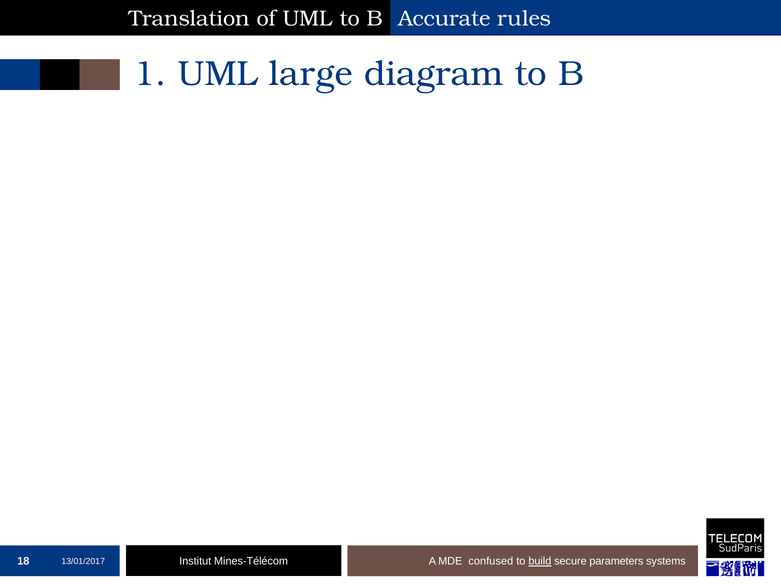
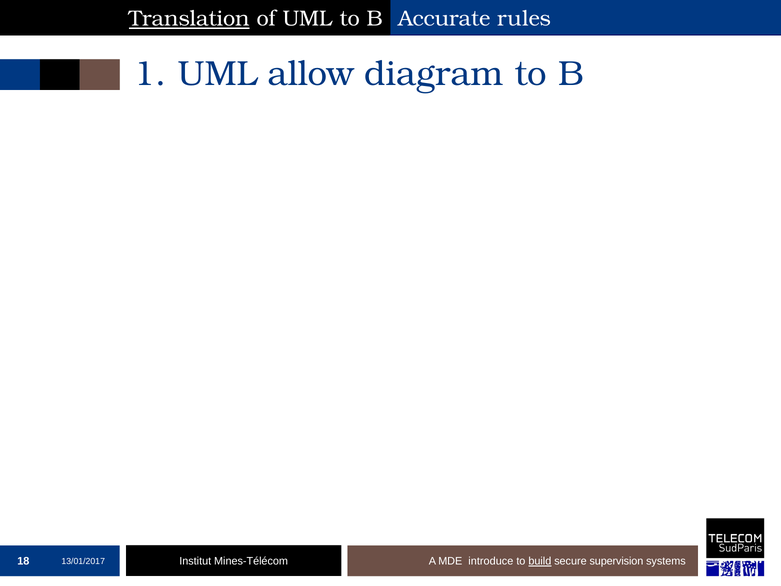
Translation underline: none -> present (189, 19)
large: large -> allow (311, 74)
confused: confused -> introduce (491, 561)
parameters: parameters -> supervision (616, 561)
